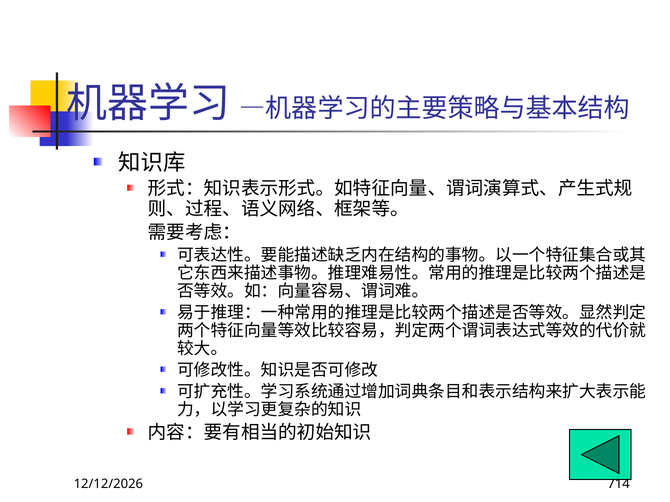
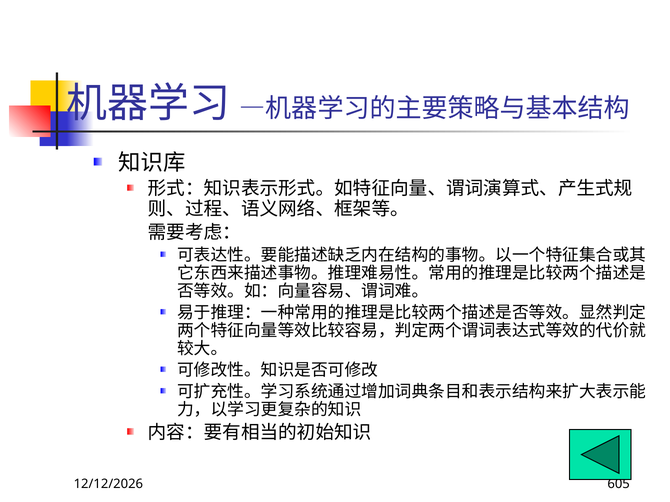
714: 714 -> 605 (619, 485)
